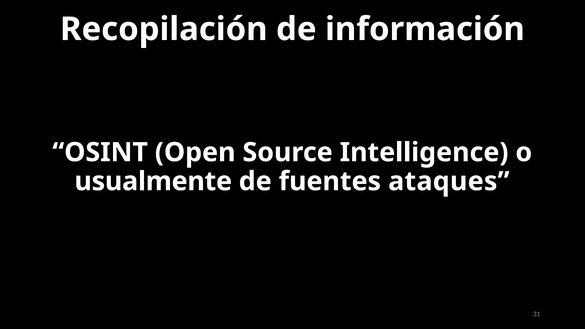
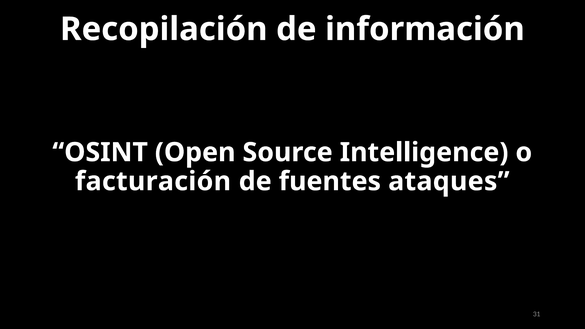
usualmente: usualmente -> facturación (153, 181)
